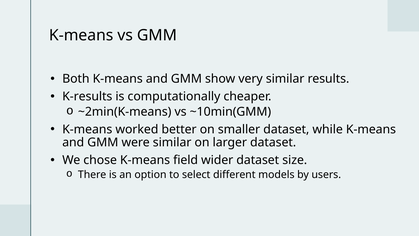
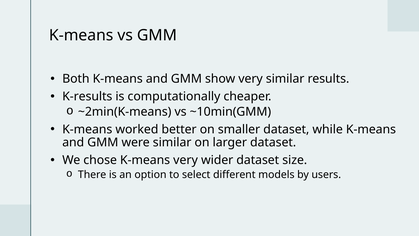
K-means field: field -> very (186, 160)
